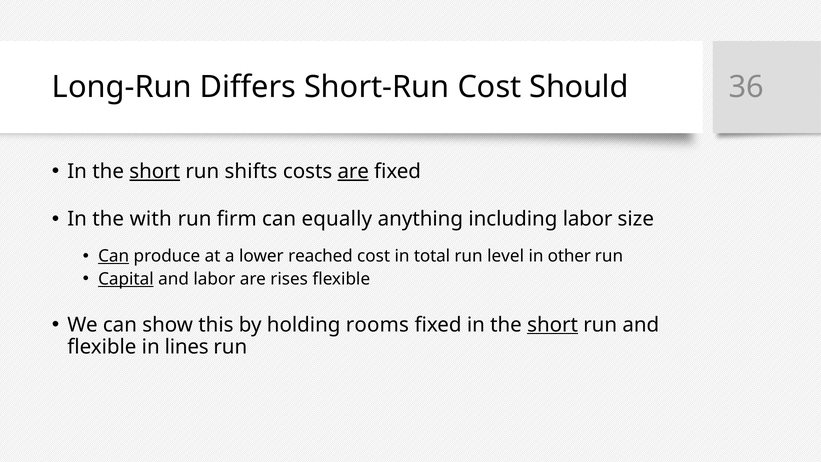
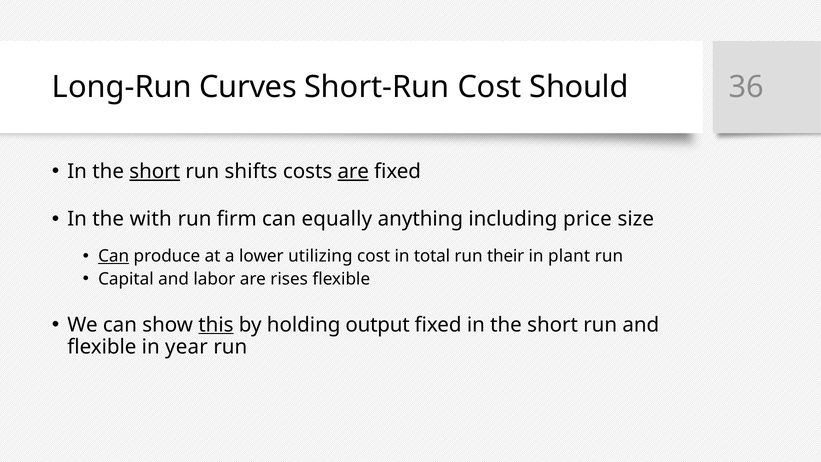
Differs: Differs -> Curves (248, 87)
including labor: labor -> price (587, 219)
reached: reached -> utilizing (320, 256)
level: level -> their (506, 256)
other: other -> plant (569, 256)
Capital underline: present -> none (126, 279)
this underline: none -> present (216, 325)
rooms: rooms -> output (378, 325)
short underline: present -> none (553, 325)
lines: lines -> year (186, 347)
